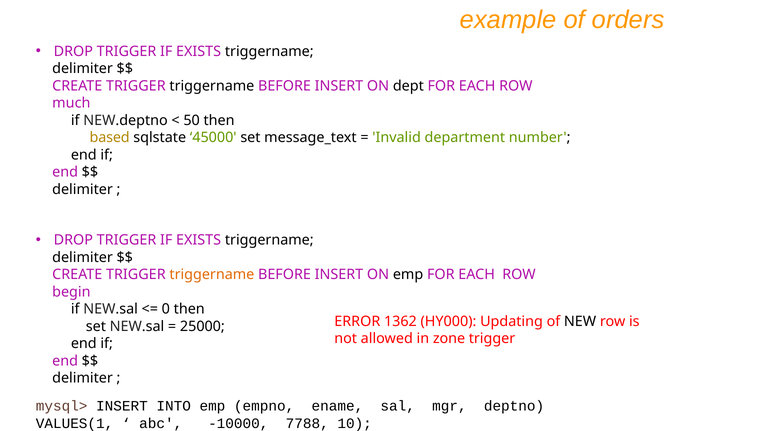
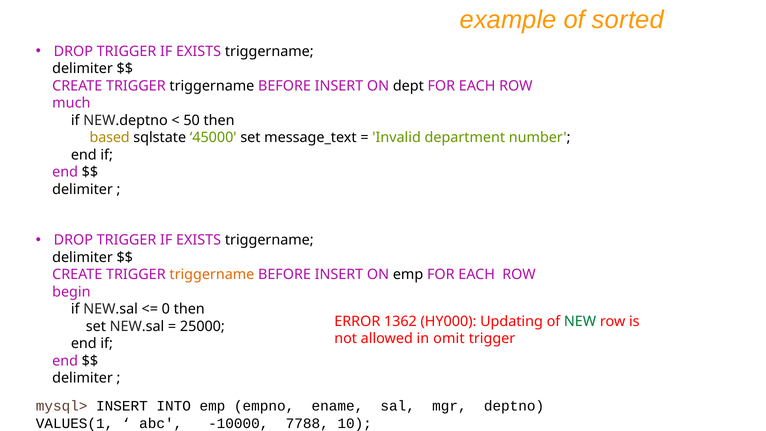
orders: orders -> sorted (628, 20)
NEW colour: black -> green (580, 321)
zone: zone -> omit (449, 339)
